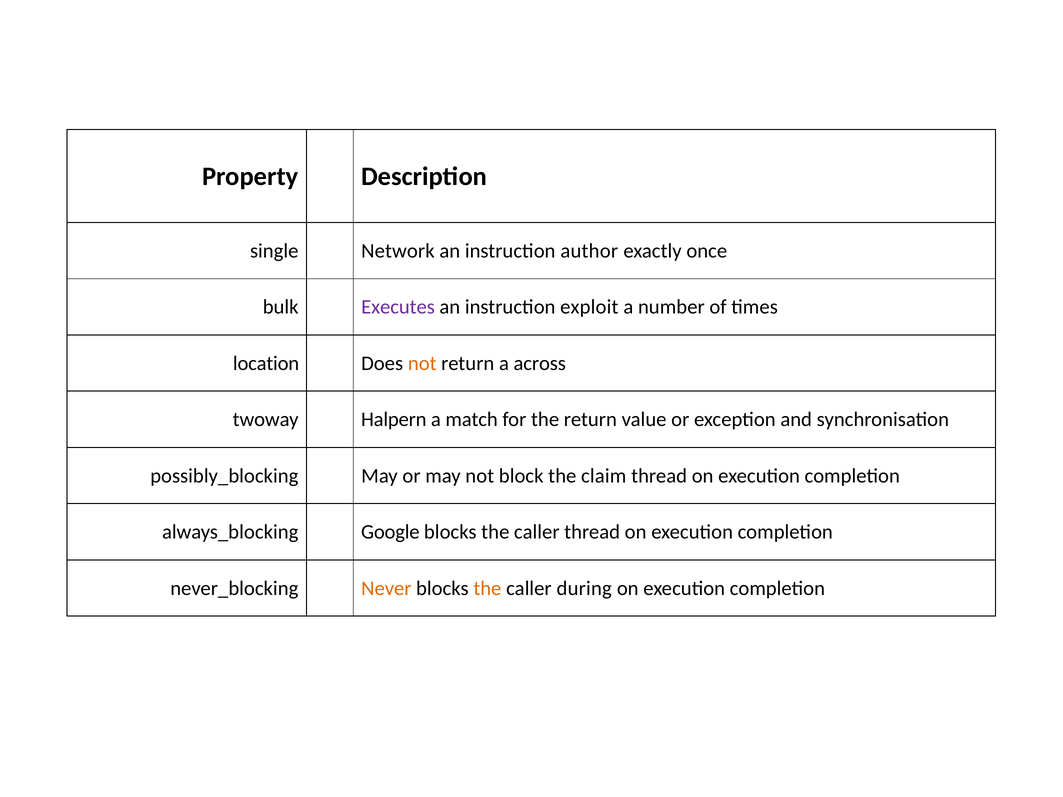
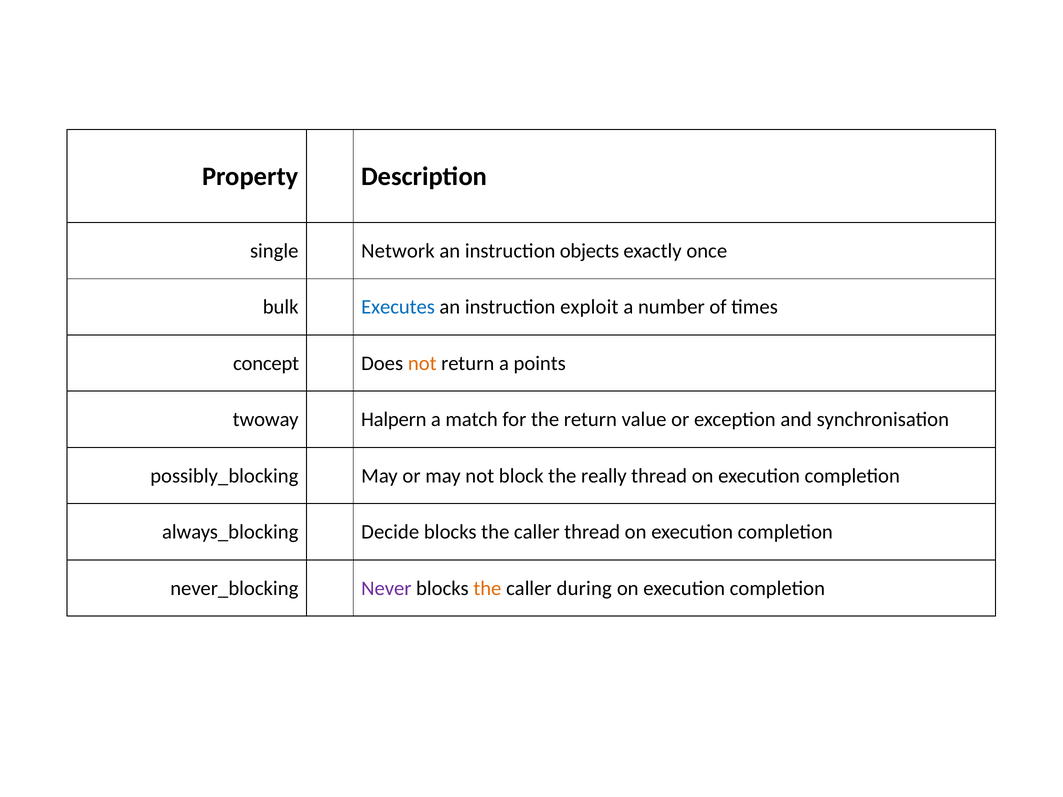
author: author -> objects (589, 251)
Executes colour: purple -> blue (398, 307)
location: location -> concept (266, 363)
across: across -> points (540, 363)
claim: claim -> really (604, 476)
Google: Google -> Decide (390, 532)
Never colour: orange -> purple (386, 588)
